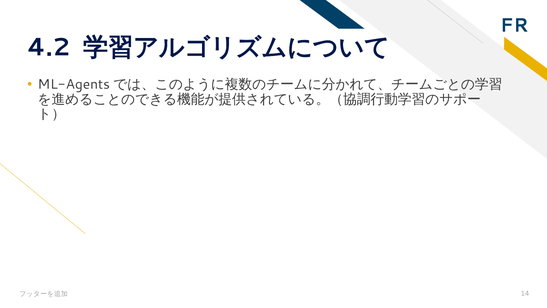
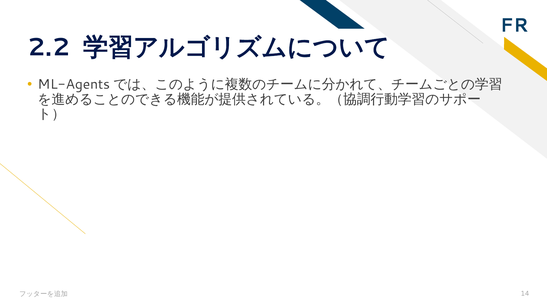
4.2: 4.2 -> 2.2 (49, 47)
